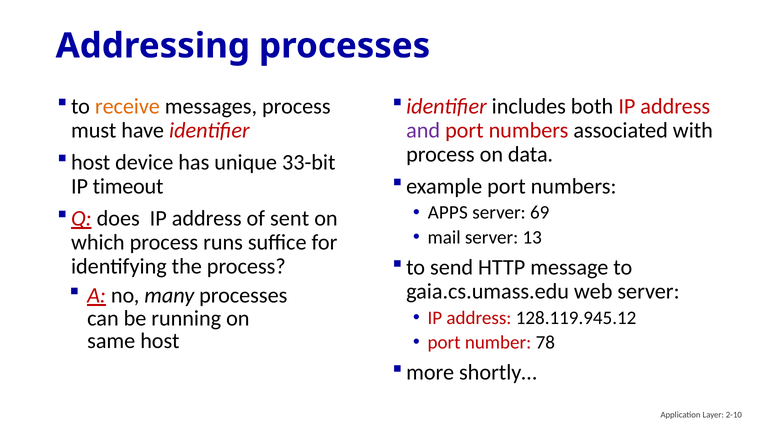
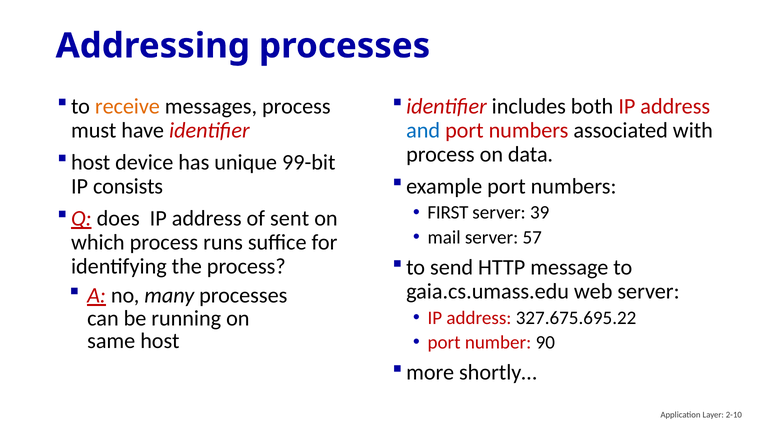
and colour: purple -> blue (423, 130)
33-bit: 33-bit -> 99-bit (309, 162)
timeout: timeout -> consists (128, 186)
APPS: APPS -> FIRST (448, 212)
69: 69 -> 39 (540, 212)
13: 13 -> 57 (532, 237)
128.119.945.12: 128.119.945.12 -> 327.675.695.22 (576, 317)
78: 78 -> 90 (545, 342)
